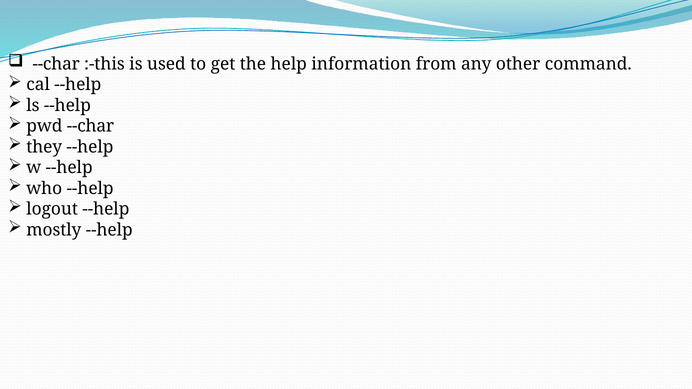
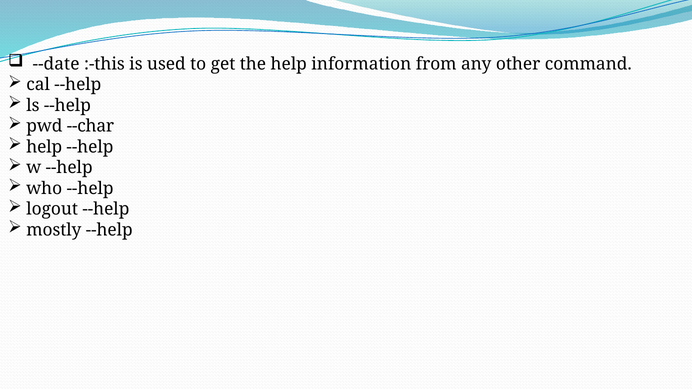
--char: --char -> --date (56, 64)
they: they -> help (44, 147)
